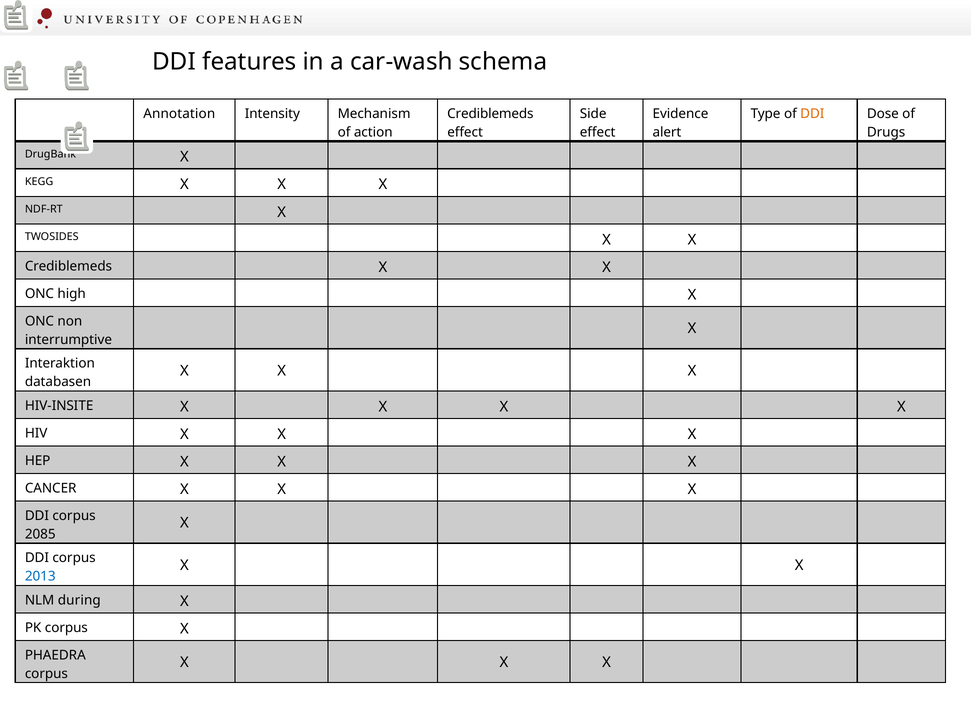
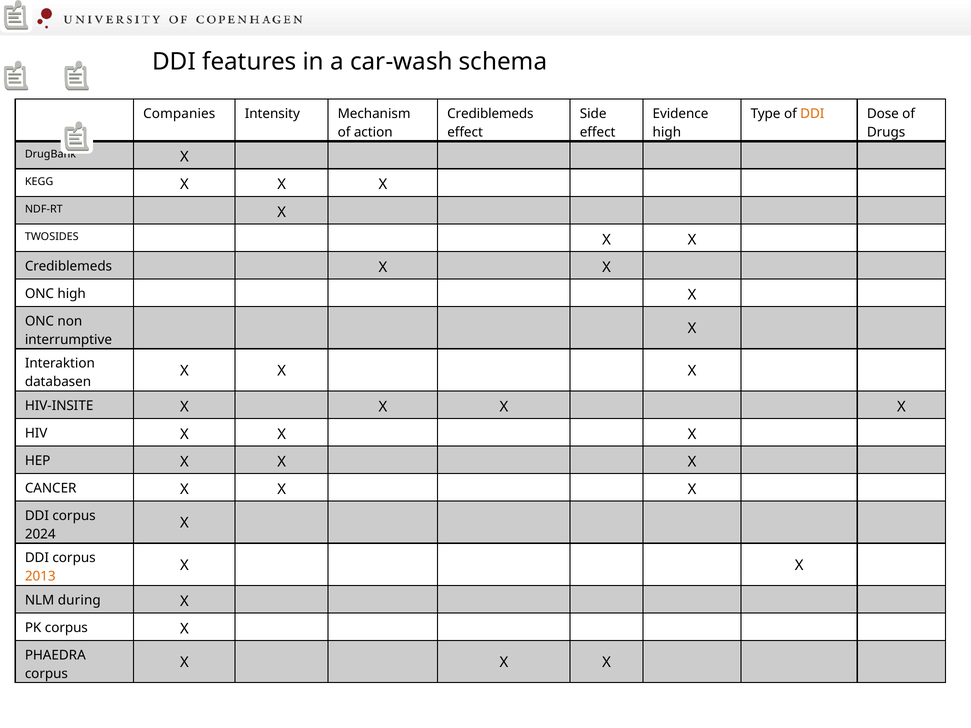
Annotation: Annotation -> Companies (179, 114)
alert: alert -> high (667, 132)
2085: 2085 -> 2024 (40, 534)
2013 colour: blue -> orange (40, 577)
